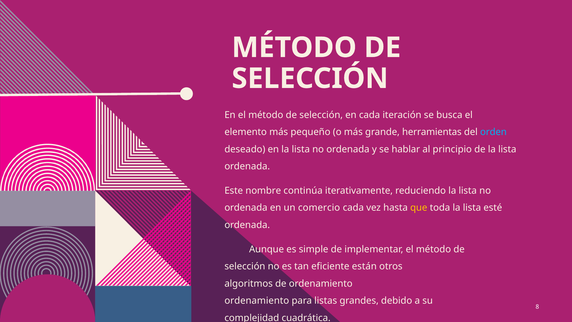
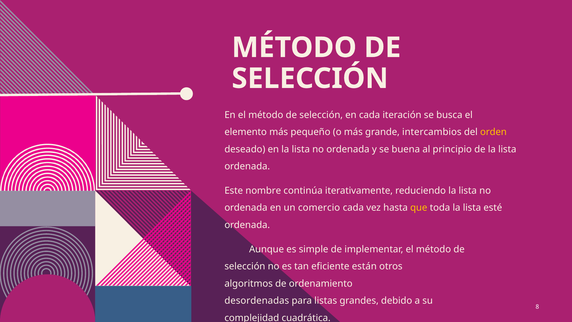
herramientas: herramientas -> intercambios (432, 132)
orden colour: light blue -> yellow (493, 132)
hablar: hablar -> buena (406, 149)
ordenamiento: ordenamiento -> desordenadas (257, 301)
